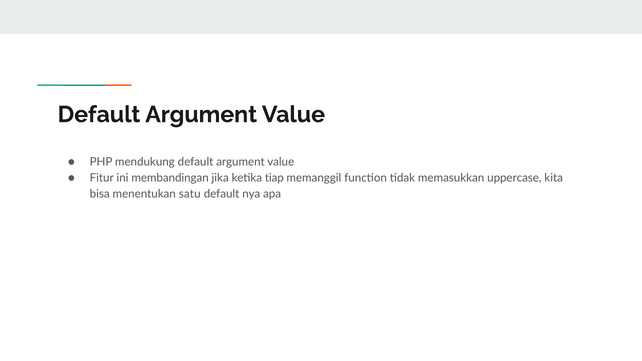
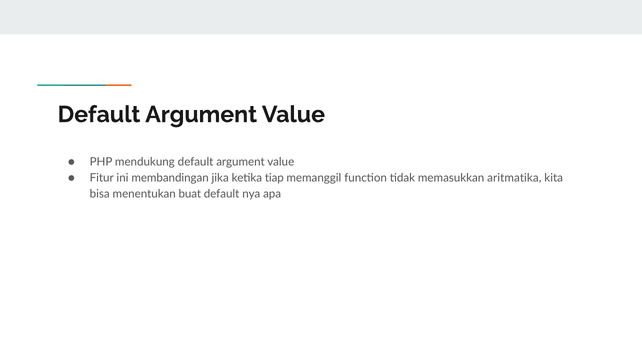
uppercase: uppercase -> aritmatika (514, 178)
satu: satu -> buat (190, 194)
